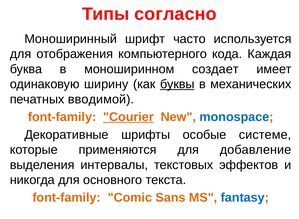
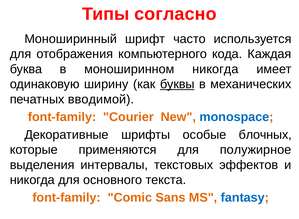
моноширинном создает: создает -> никогда (215, 69)
Courier underline: present -> none (128, 117)
системе: системе -> блочных (265, 135)
добавление: добавление -> полужирное (256, 150)
